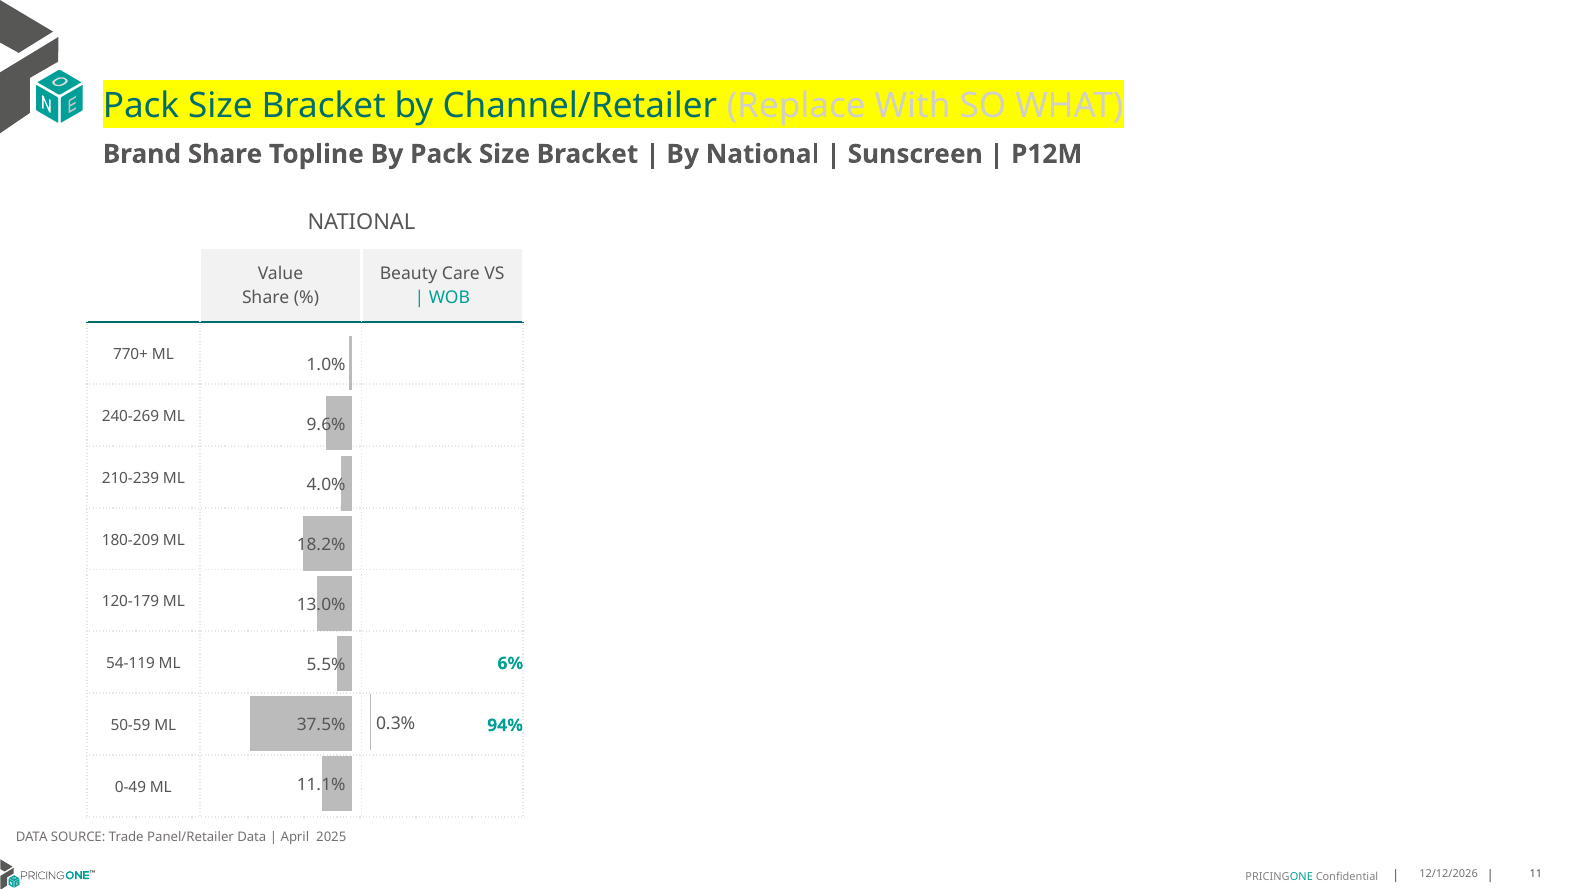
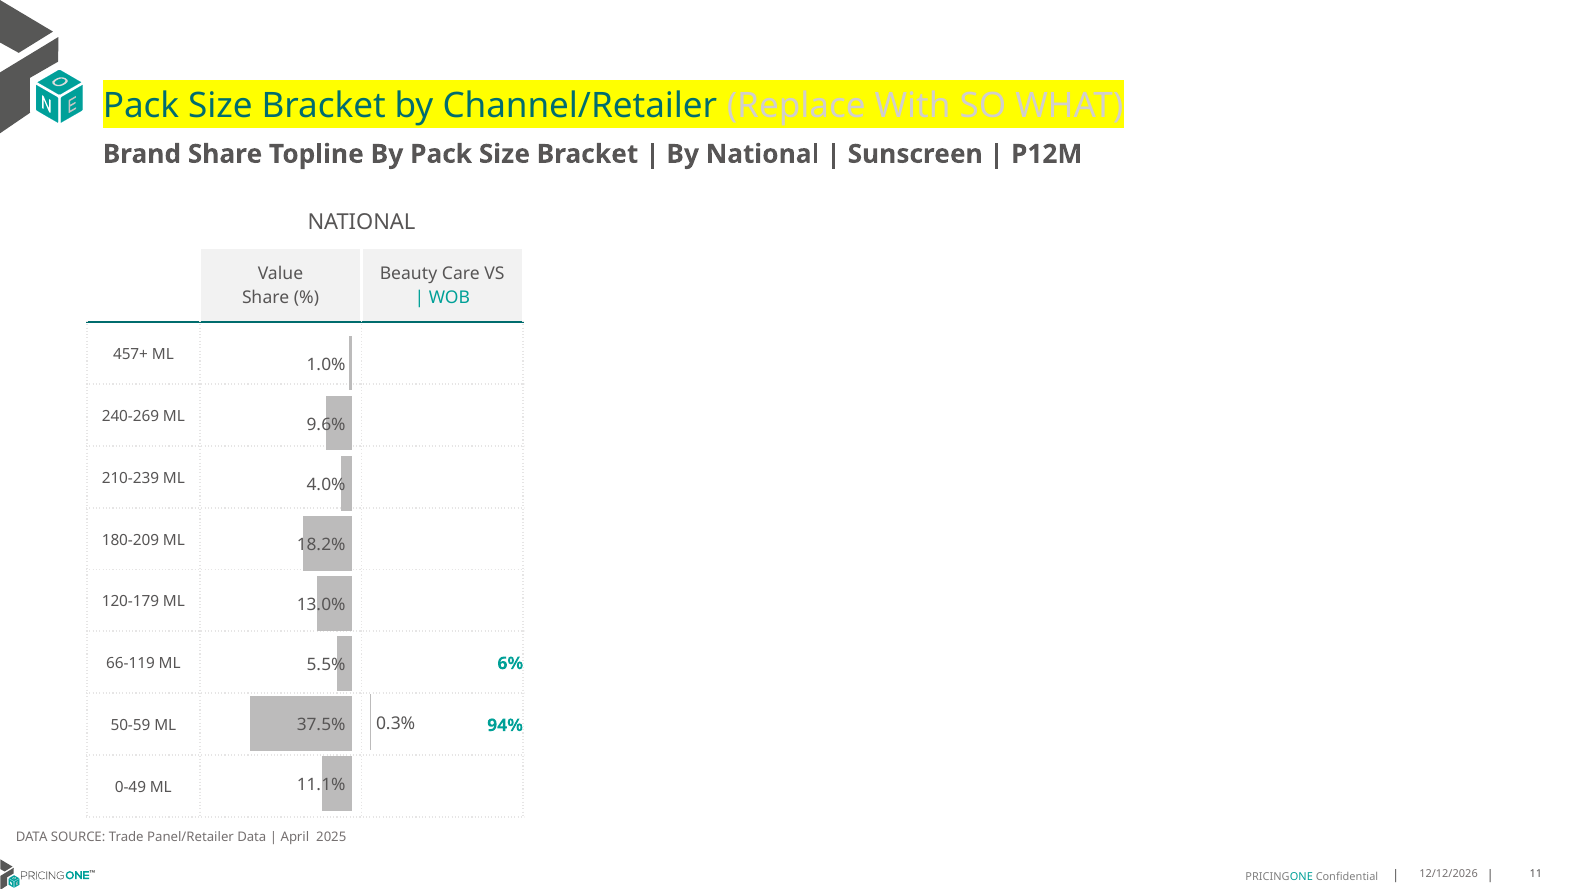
770+: 770+ -> 457+ (131, 354)
54-119: 54-119 -> 66-119 (131, 664)
